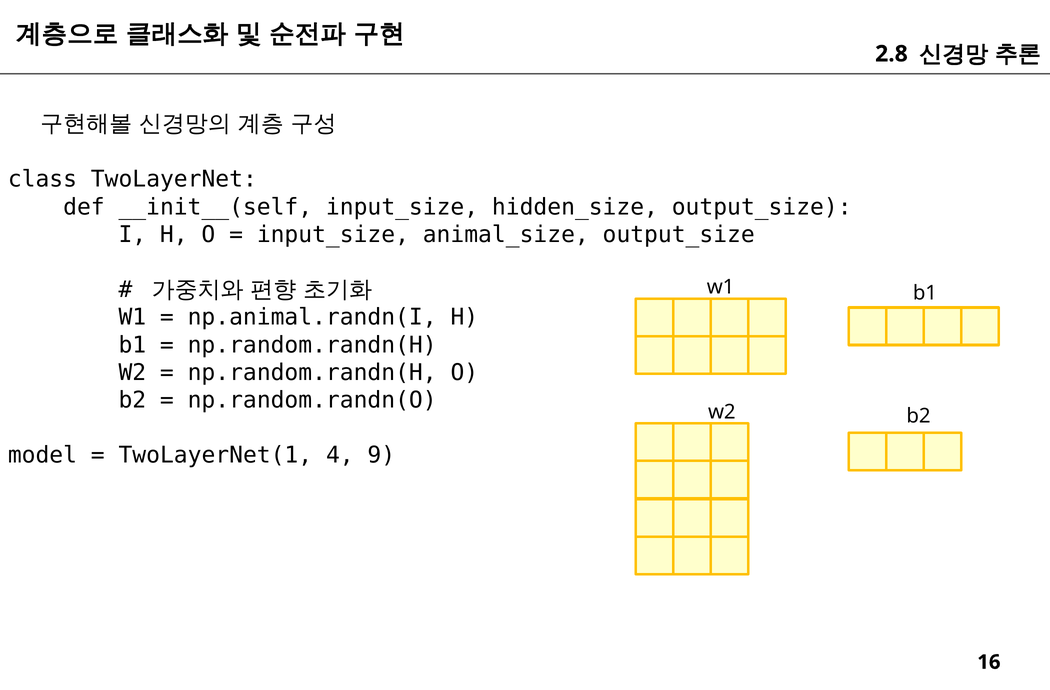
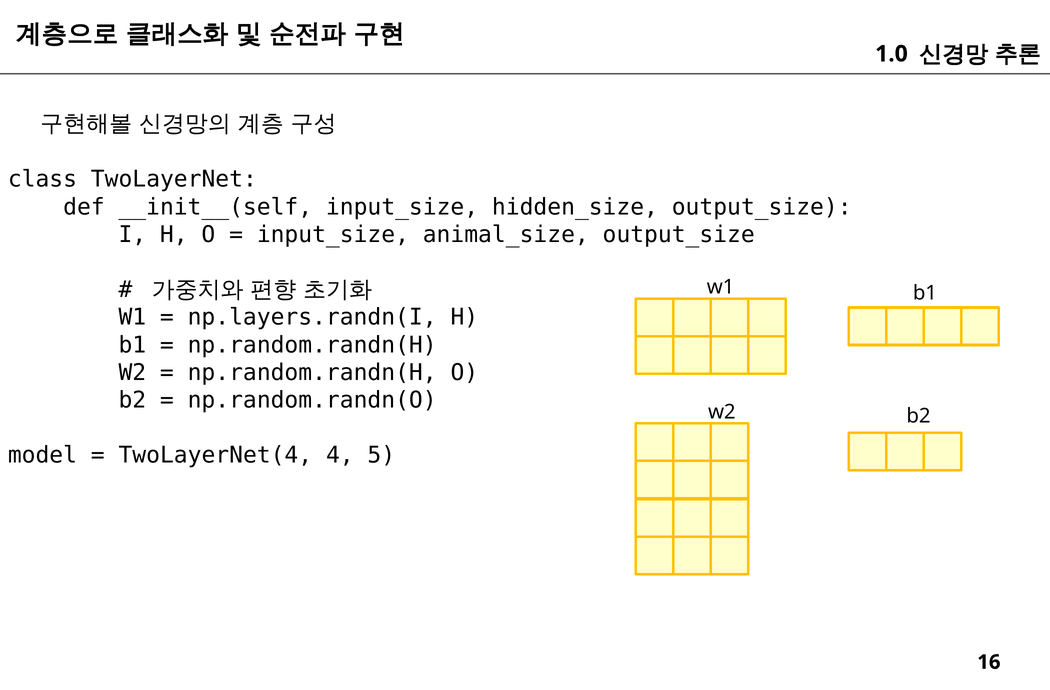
2.8: 2.8 -> 1.0 (891, 54)
np.animal.randn(I: np.animal.randn(I -> np.layers.randn(I (312, 317)
TwoLayerNet(1: TwoLayerNet(1 -> TwoLayerNet(4 (215, 455)
9: 9 -> 5 (381, 455)
